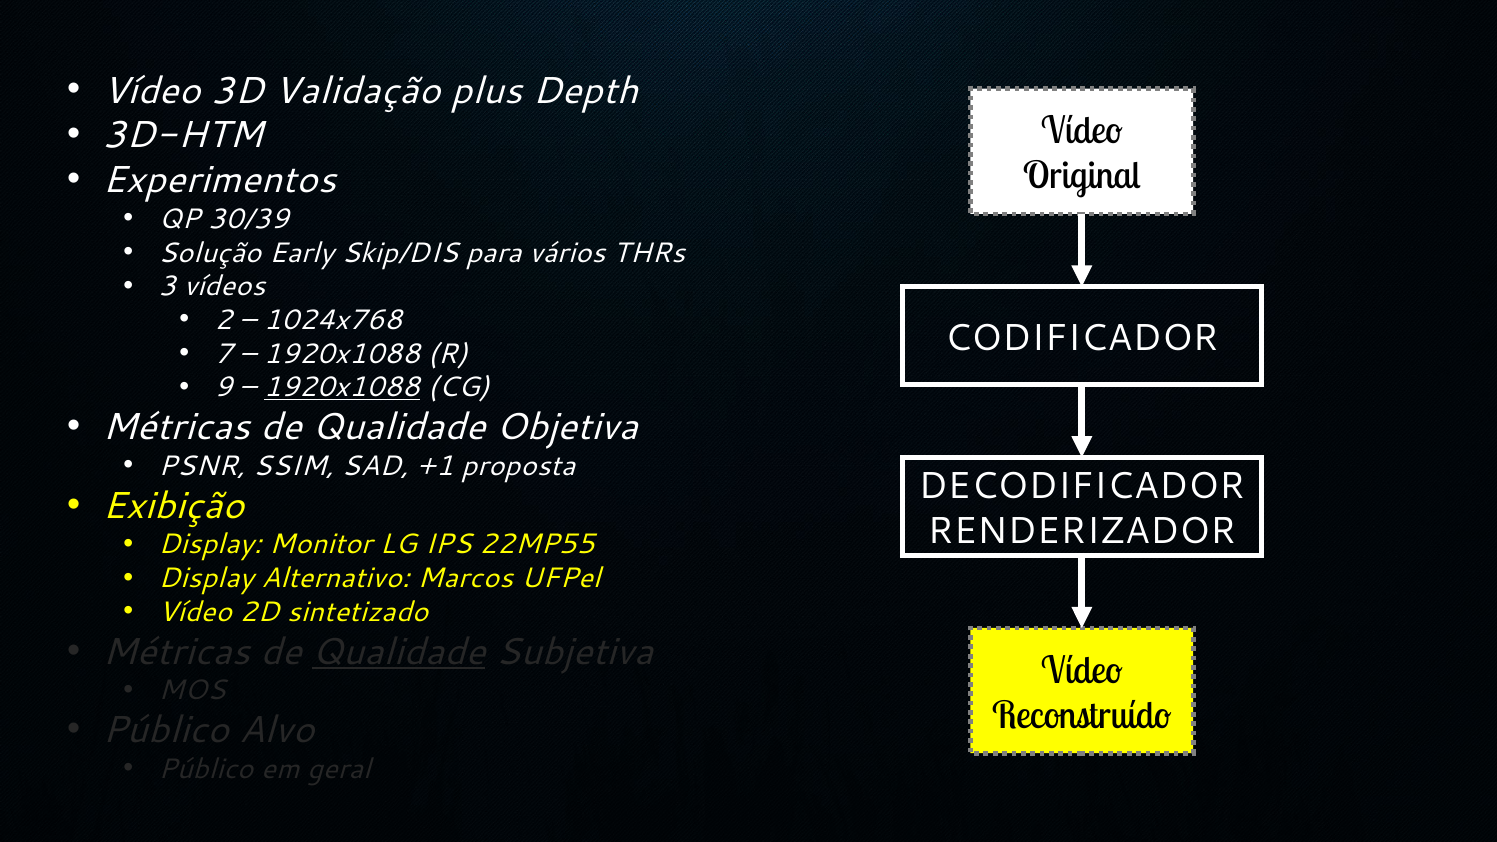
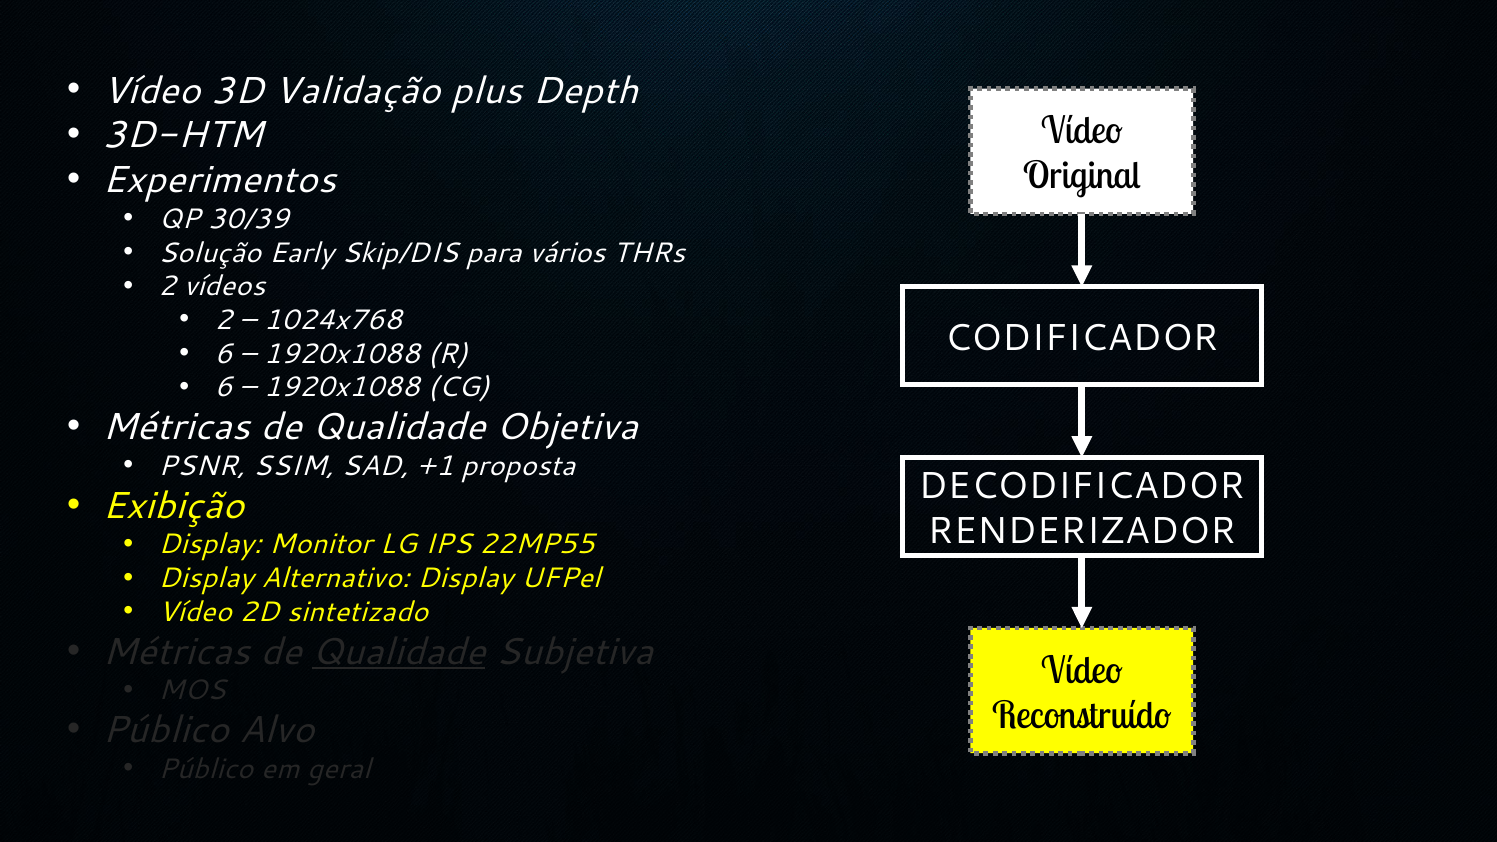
3: 3 -> 2 (167, 286)
7: 7 -> 6 (223, 354)
9: 9 -> 6 (223, 388)
1920x1088 underline: present -> none (342, 388)
Alternativo Marcos: Marcos -> Display (465, 578)
